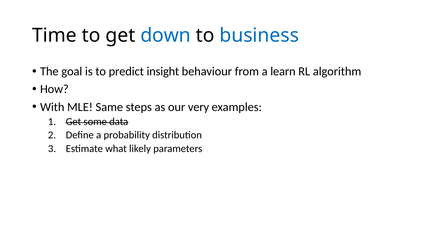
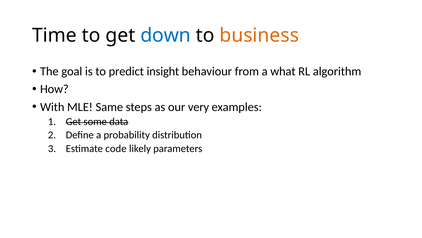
business colour: blue -> orange (259, 35)
learn: learn -> what (283, 71)
what: what -> code (116, 148)
